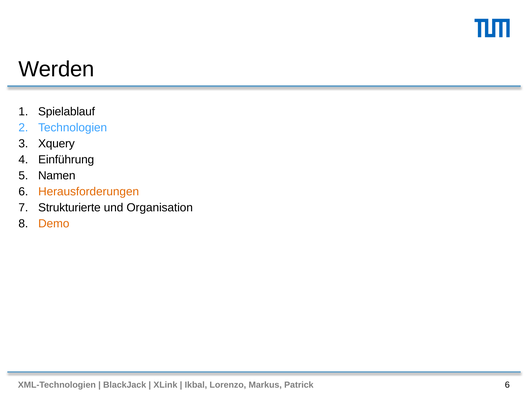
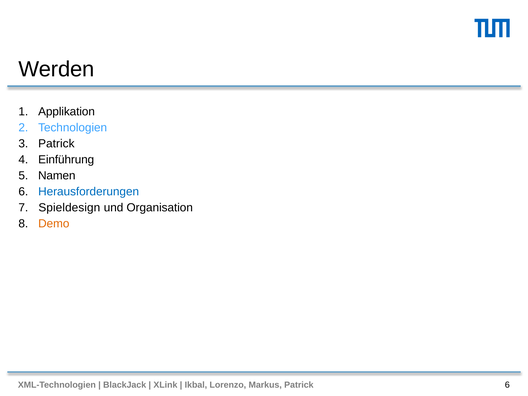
Spielablauf: Spielablauf -> Applikation (67, 112)
Xquery: Xquery -> Patrick (56, 144)
Herausforderungen colour: orange -> blue (89, 192)
Strukturierte: Strukturierte -> Spieldesign (69, 208)
